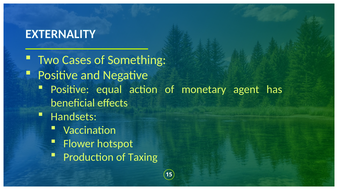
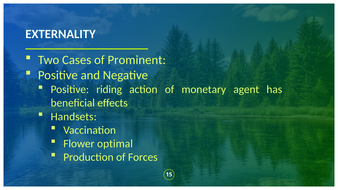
Something: Something -> Prominent (137, 60)
equal: equal -> riding (109, 90)
hotspot: hotspot -> optimal (115, 144)
Taxing: Taxing -> Forces (143, 157)
